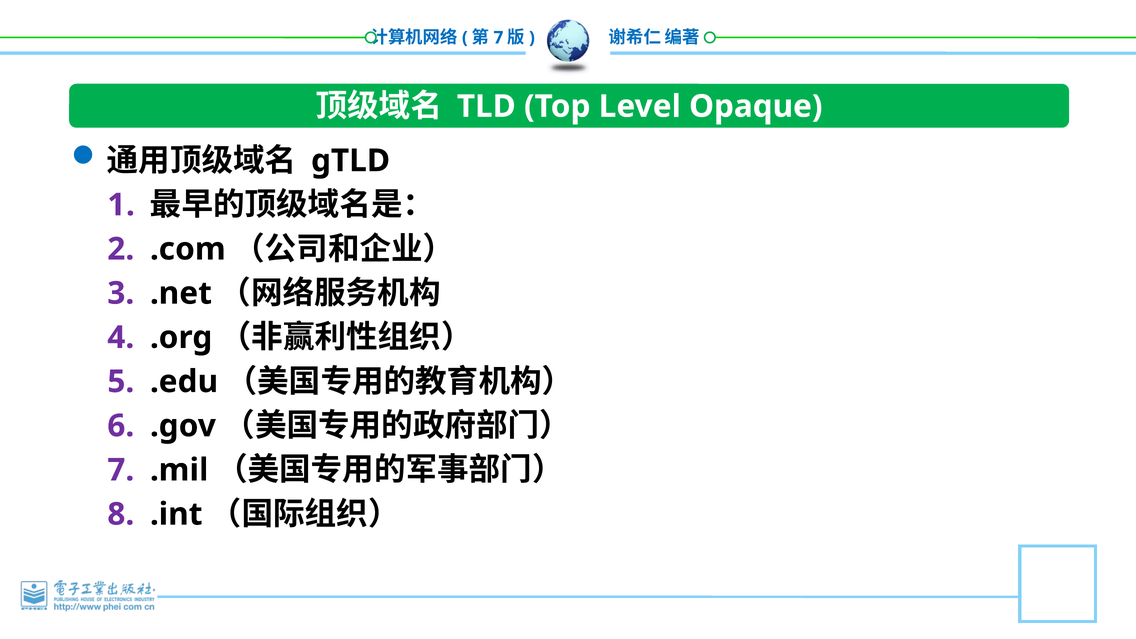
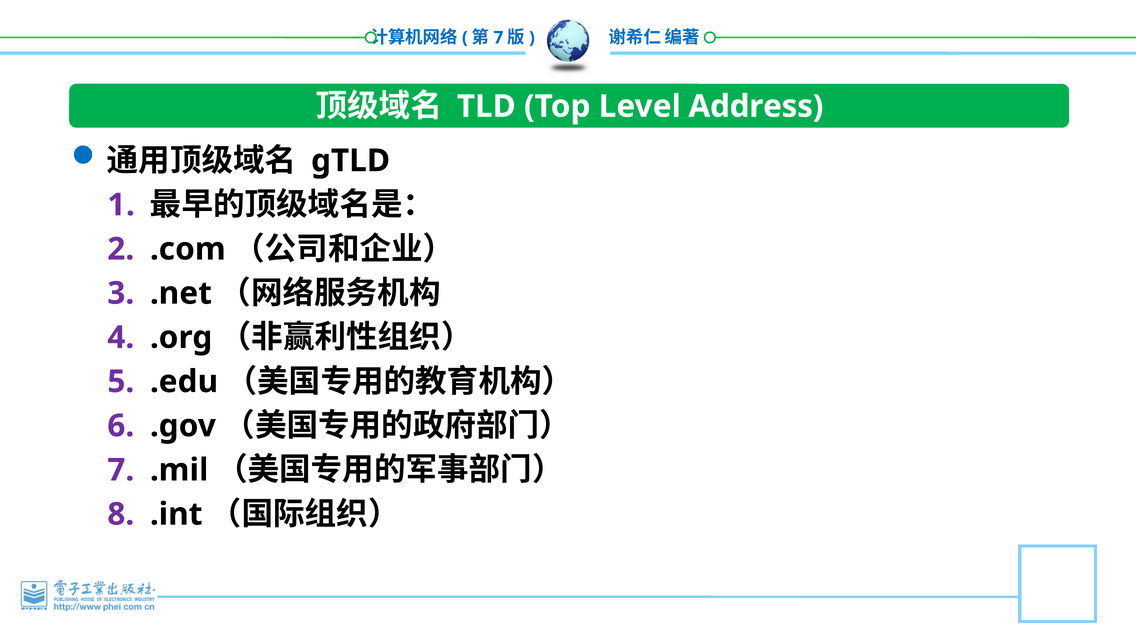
Opaque: Opaque -> Address (756, 106)
